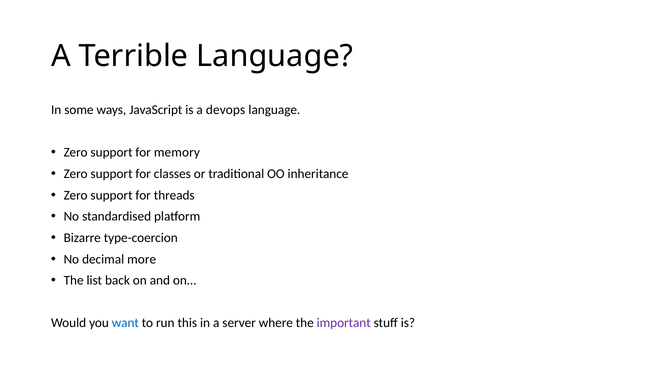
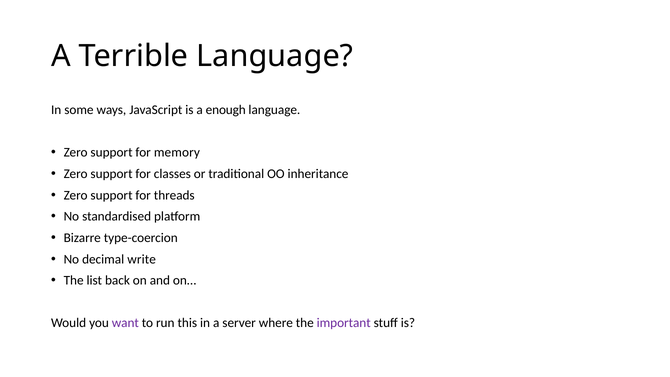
devops: devops -> enough (226, 110)
more: more -> write (142, 259)
want colour: blue -> purple (125, 323)
